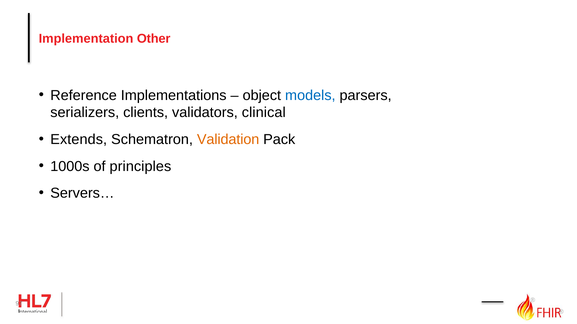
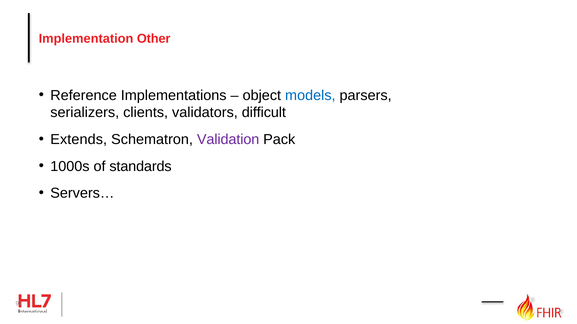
clinical: clinical -> difficult (264, 113)
Validation colour: orange -> purple (228, 140)
principles: principles -> standards (141, 167)
